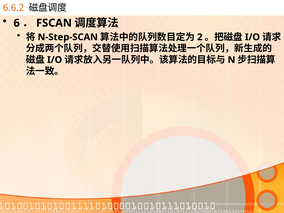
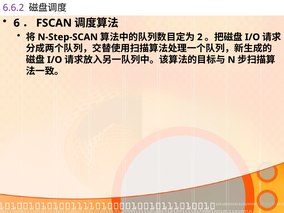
6.6.2 colour: orange -> purple (13, 8)
